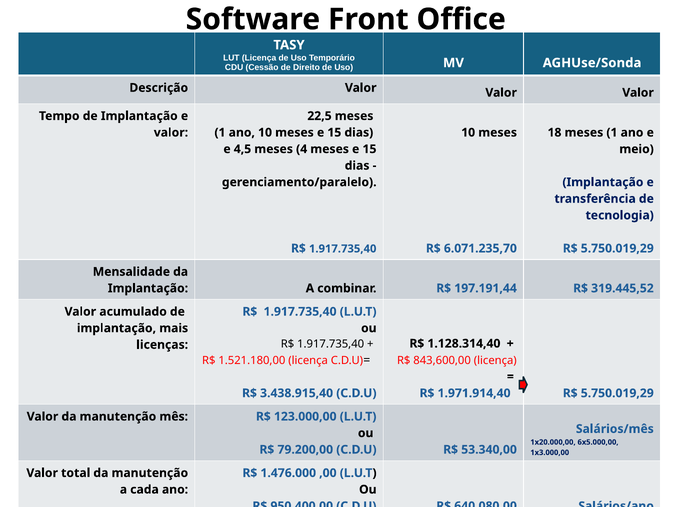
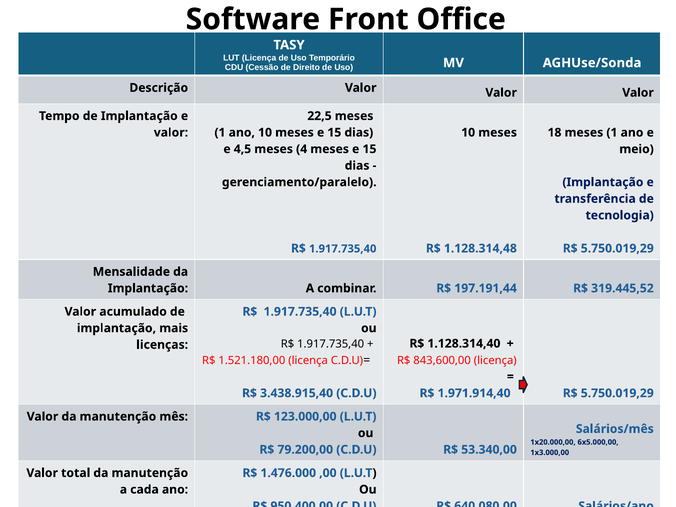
6.071.235,70: 6.071.235,70 -> 1.128.314,48 (480, 248)
